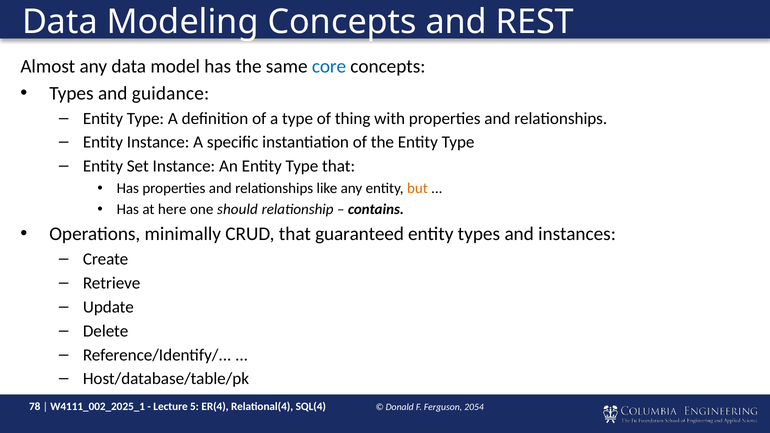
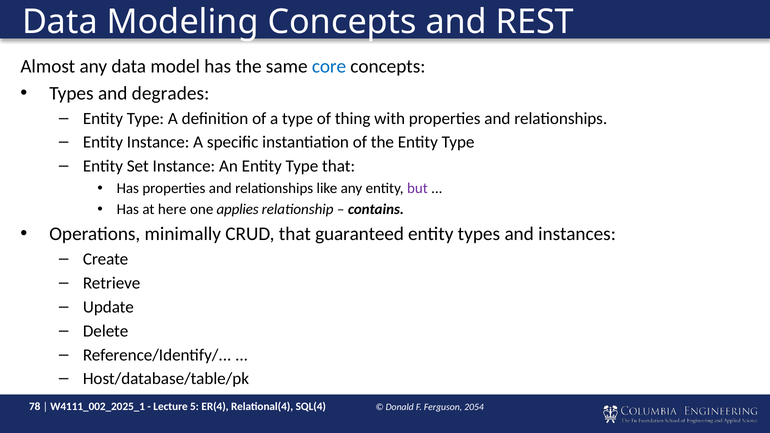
guidance: guidance -> degrades (171, 93)
but colour: orange -> purple (417, 188)
should: should -> applies (238, 209)
